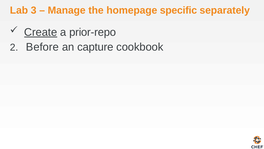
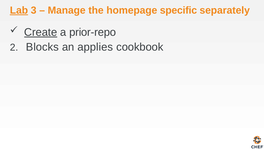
Lab underline: none -> present (19, 10)
Before: Before -> Blocks (42, 47)
capture: capture -> applies (95, 47)
